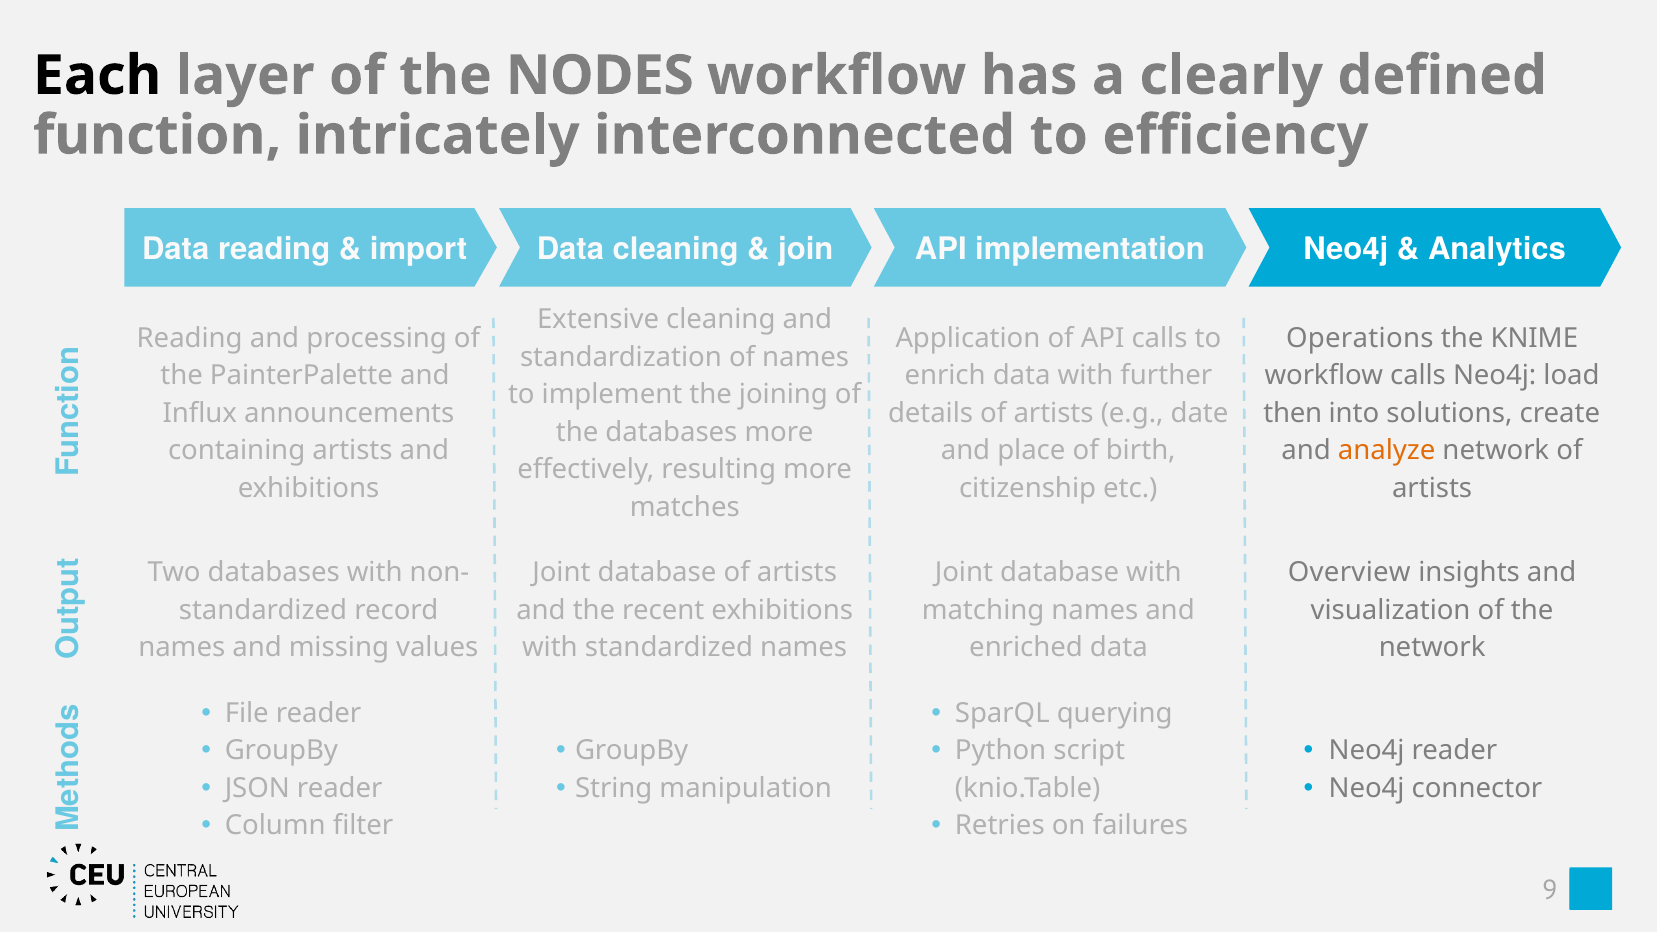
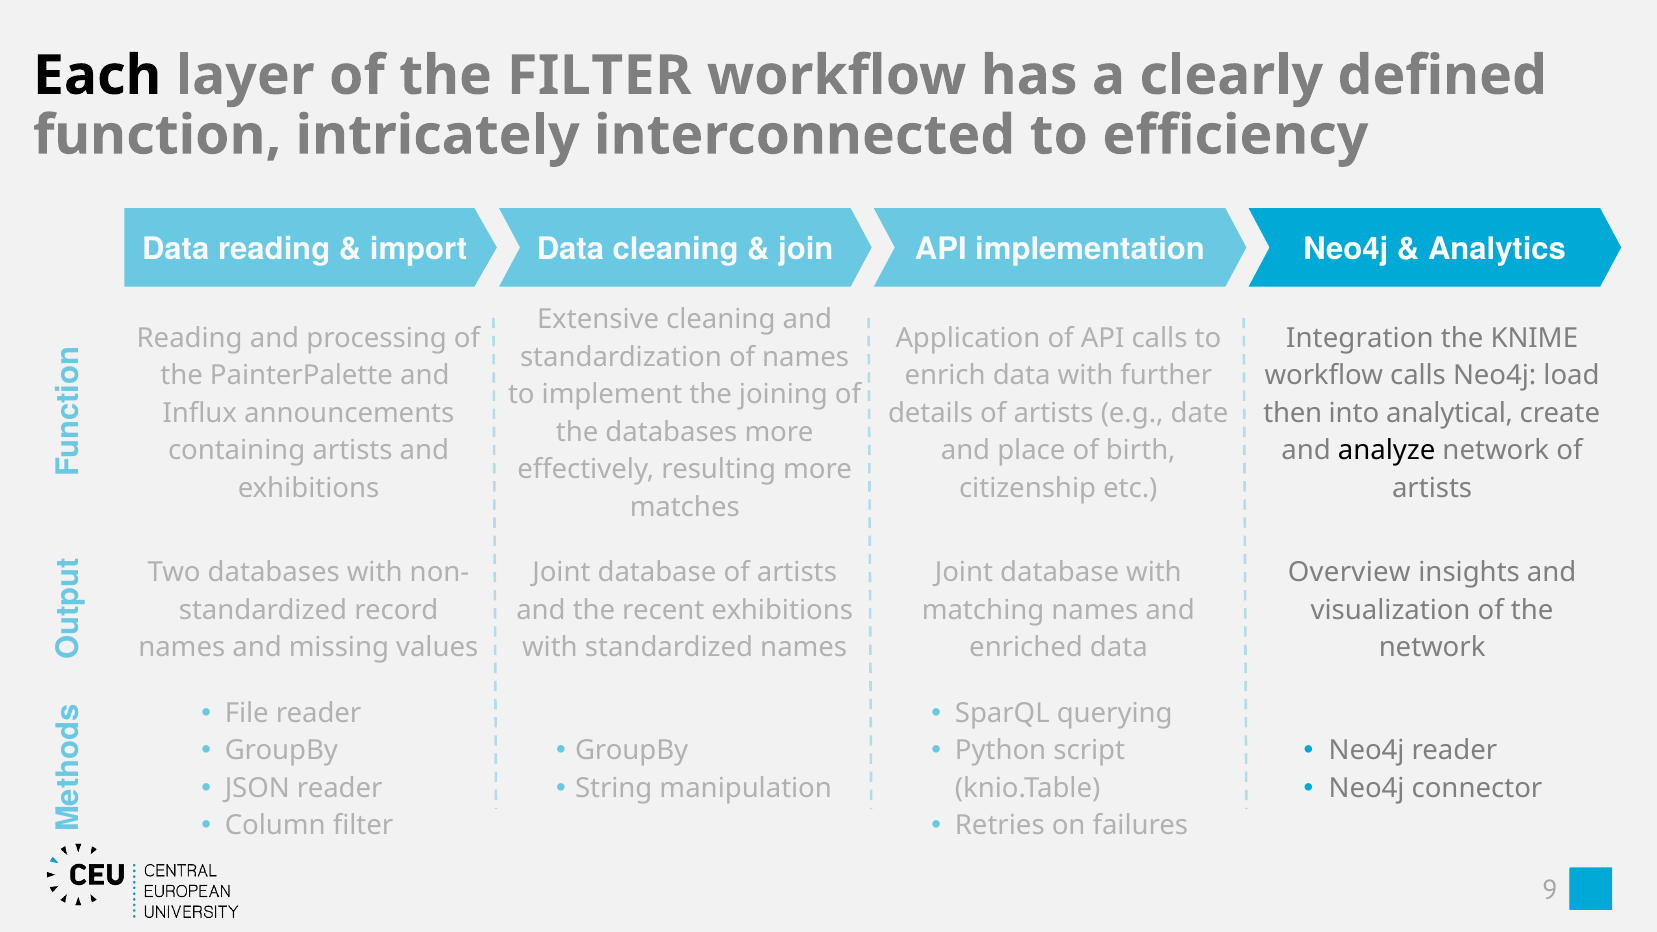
the NODES: NODES -> FILTER (599, 76)
Operations: Operations -> Integration (1360, 338)
solutions: solutions -> analytical (1450, 413)
analyze colour: orange -> black (1387, 451)
